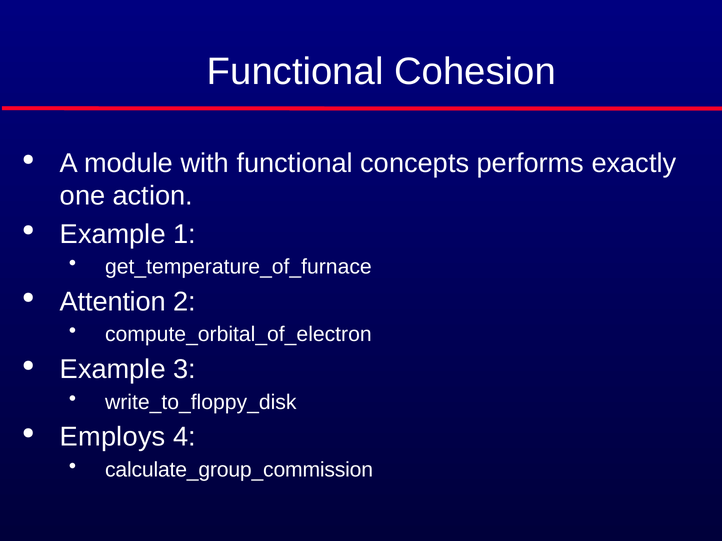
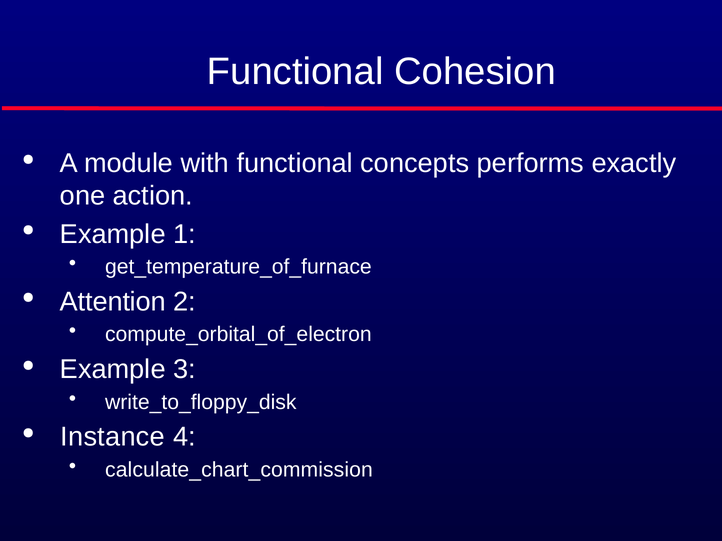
Employs: Employs -> Instance (113, 437)
calculate_group_commission: calculate_group_commission -> calculate_chart_commission (239, 470)
